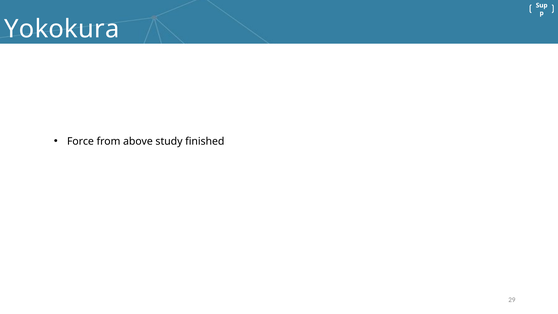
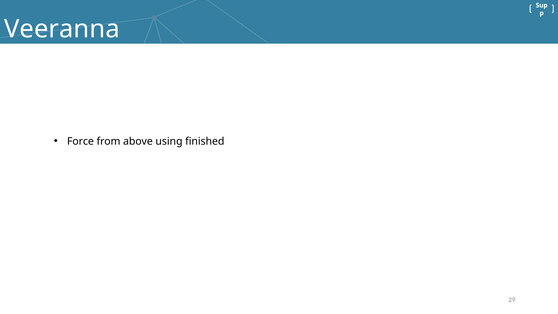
Yokokura: Yokokura -> Veeranna (62, 29)
study: study -> using (169, 141)
